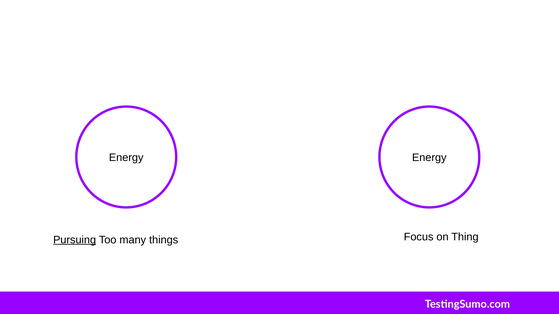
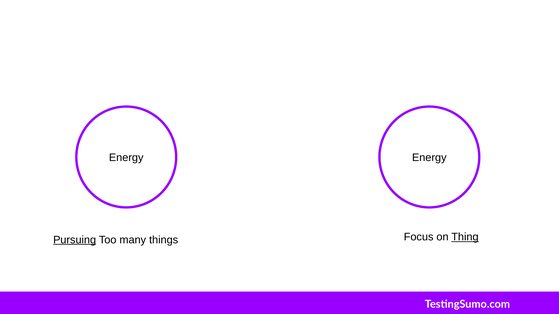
Thing underline: none -> present (465, 237)
